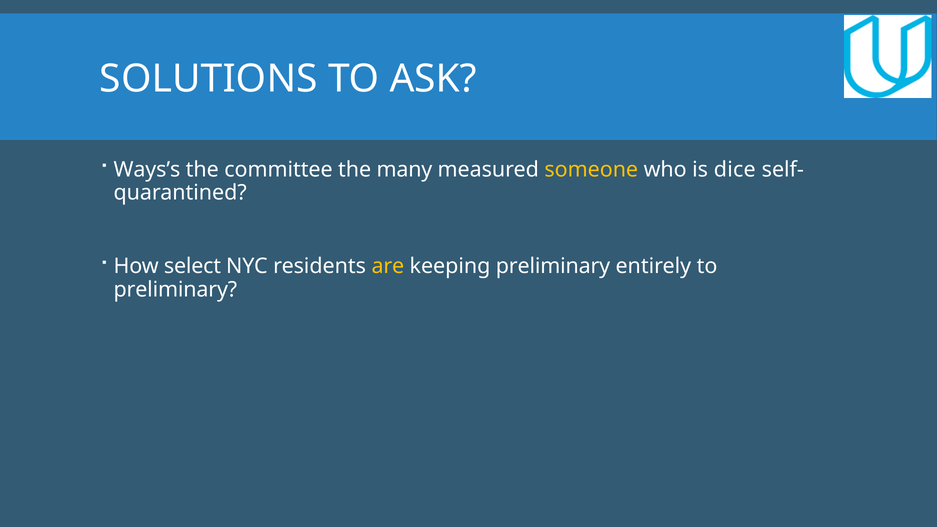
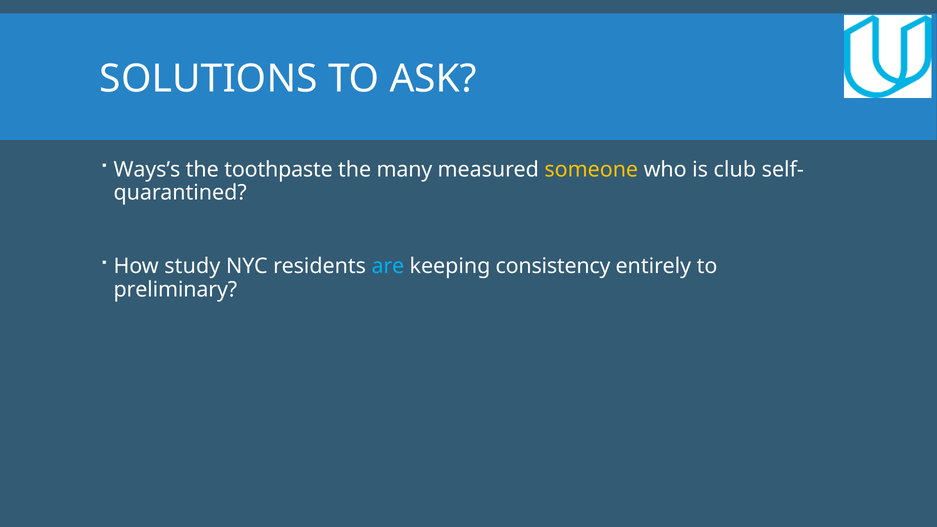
committee: committee -> toothpaste (279, 170)
dice: dice -> club (735, 170)
select: select -> study (192, 266)
are colour: yellow -> light blue (388, 266)
keeping preliminary: preliminary -> consistency (553, 266)
